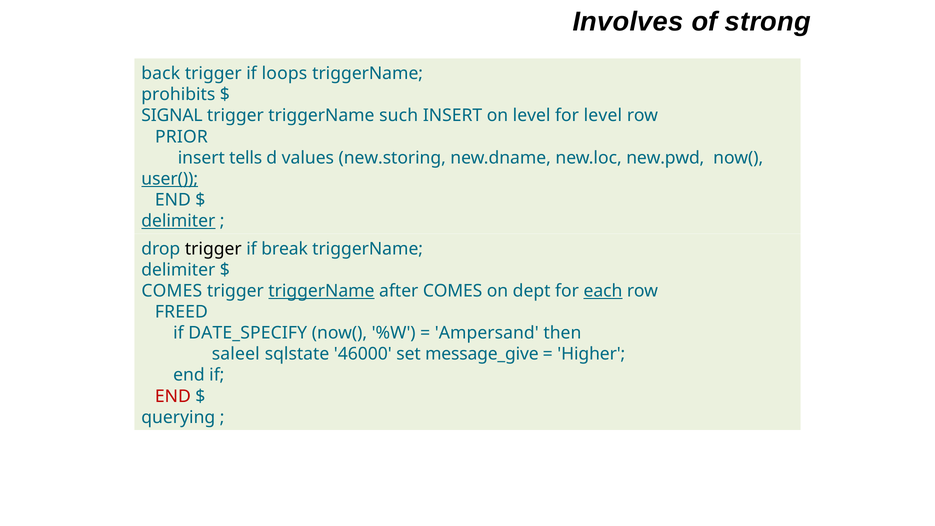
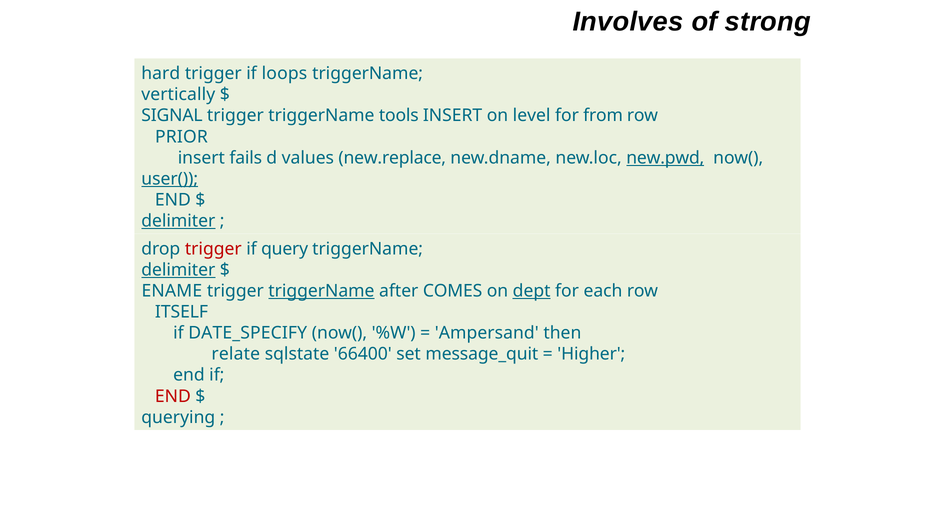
back: back -> hard (161, 74)
prohibits: prohibits -> vertically (178, 95)
such: such -> tools (399, 116)
for level: level -> from (603, 116)
tells: tells -> fails (246, 158)
new.storing: new.storing -> new.replace (392, 158)
new.pwd underline: none -> present (665, 158)
trigger colour: black -> red (213, 249)
break: break -> query (285, 249)
delimiter underline: none -> present (178, 270)
COMES: COMES -> ENAME (172, 291)
dept underline: none -> present (532, 291)
each underline: present -> none (603, 291)
FREED: FREED -> ITSELF (182, 312)
saleel: saleel -> relate (236, 354)
46000: 46000 -> 66400 (363, 354)
message_give: message_give -> message_quit (482, 354)
